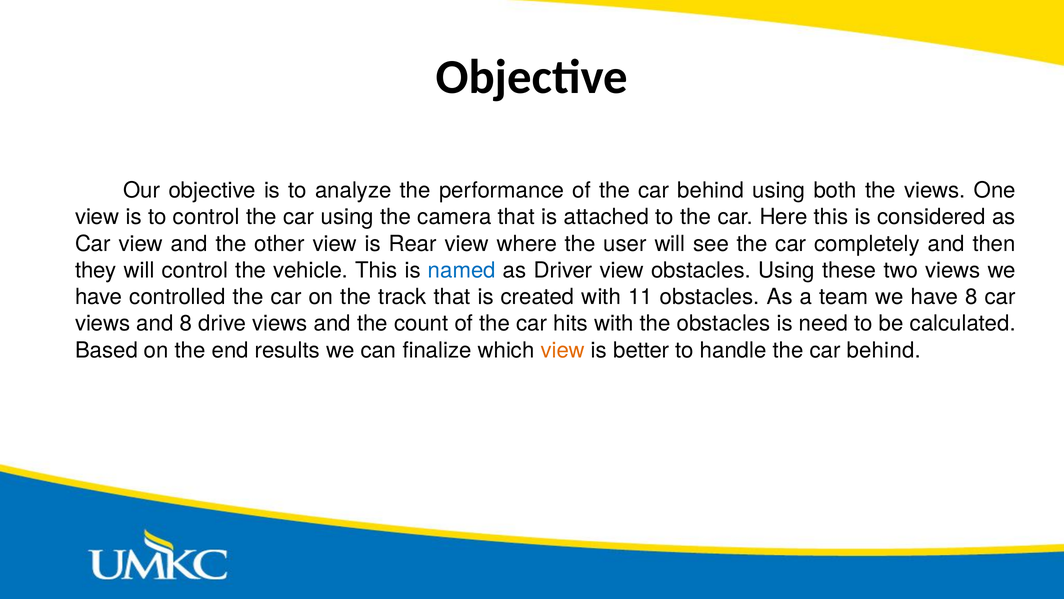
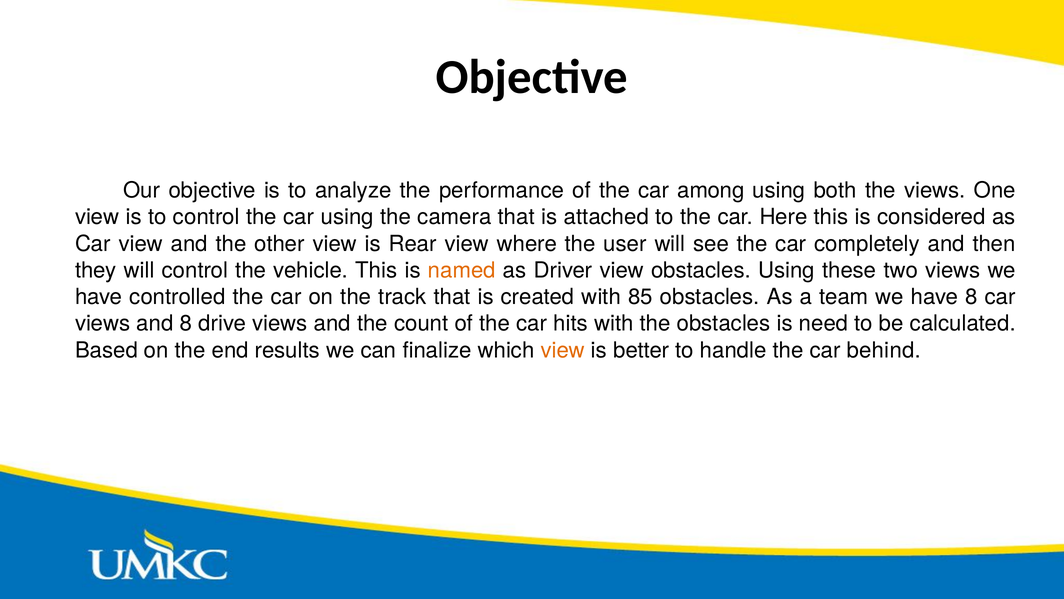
of the car behind: behind -> among (711, 190)
named colour: blue -> orange (462, 270)
11: 11 -> 85 (640, 297)
